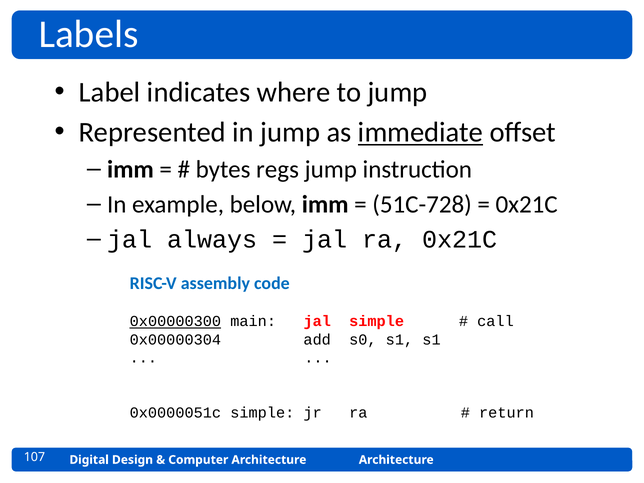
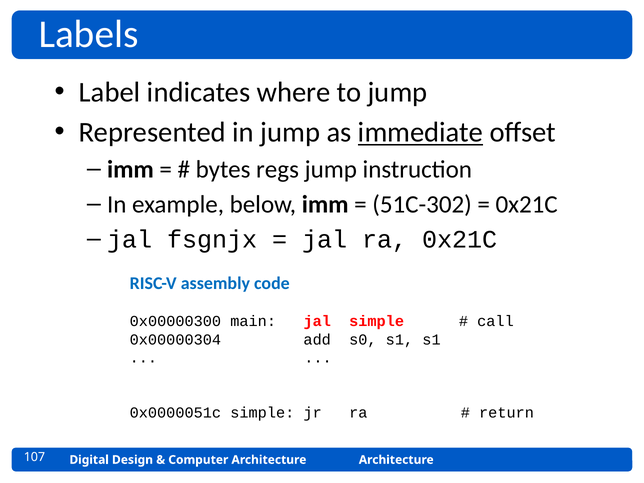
51C-728: 51C-728 -> 51C-302 (422, 204)
always: always -> fsgnjx (212, 239)
0x00000300 underline: present -> none (175, 321)
